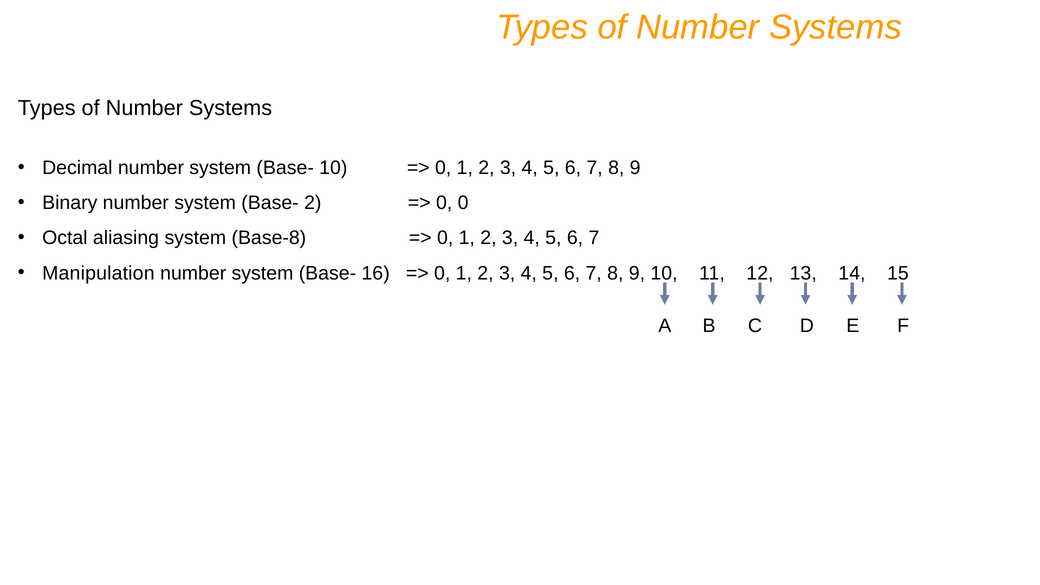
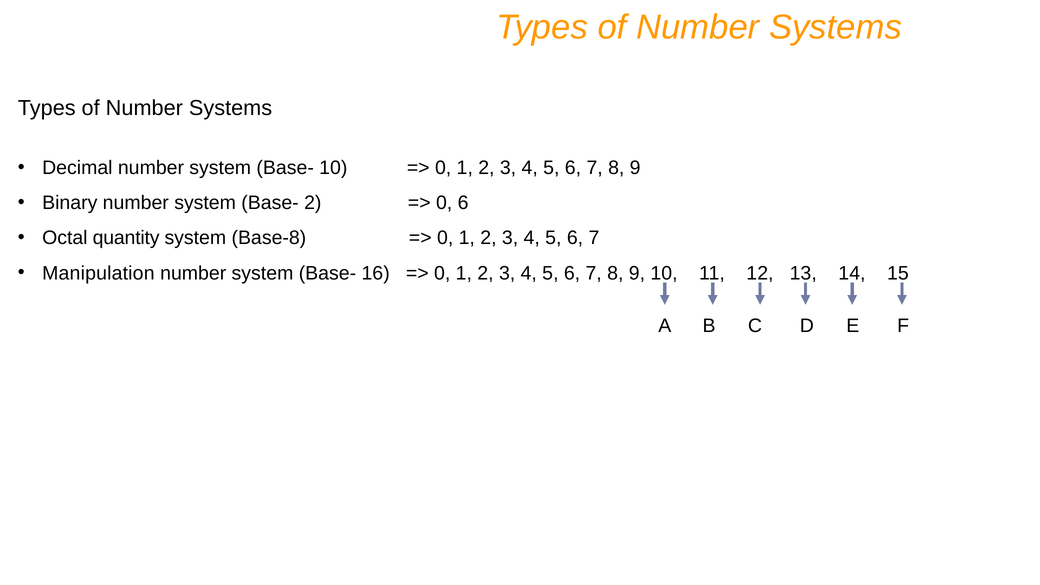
0 0: 0 -> 6 (463, 203)
aliasing: aliasing -> quantity (126, 238)
